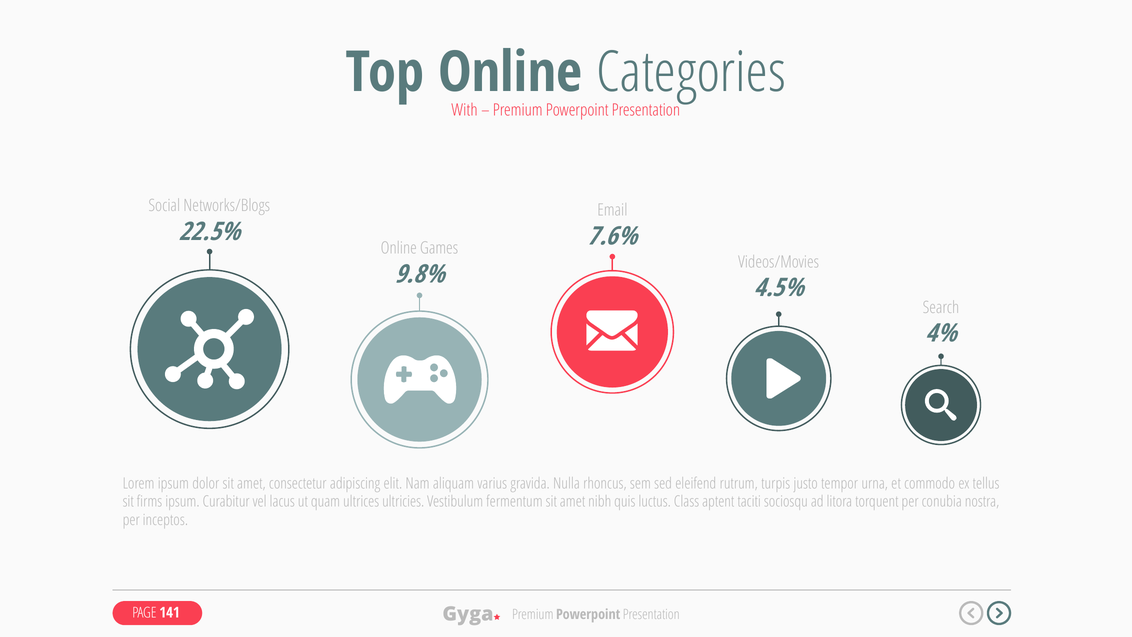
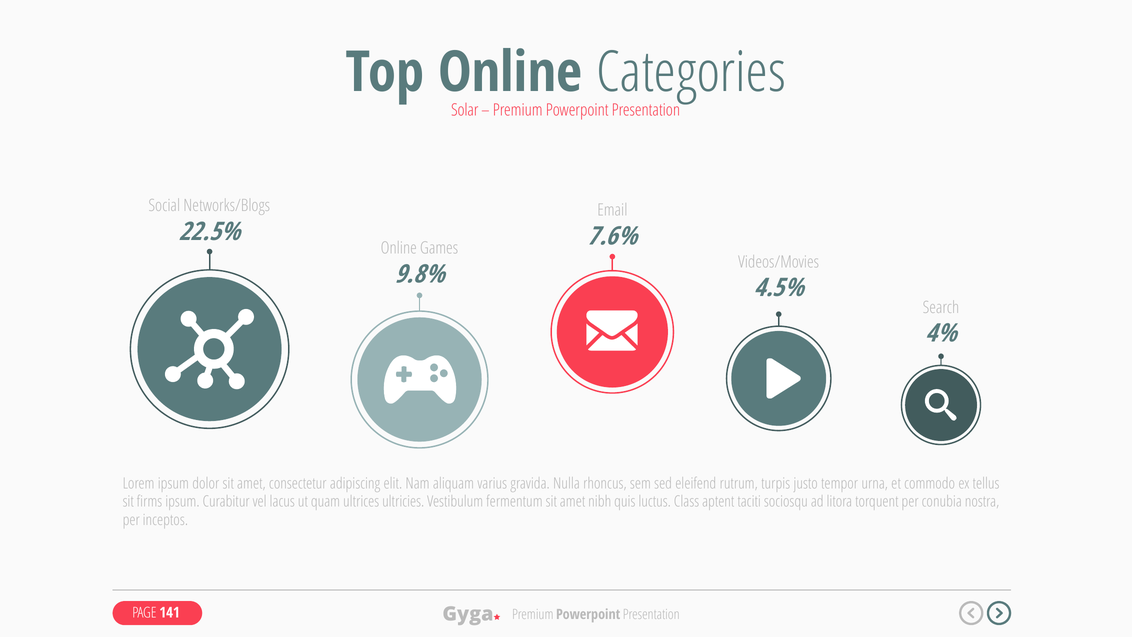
With: With -> Solar (465, 110)
